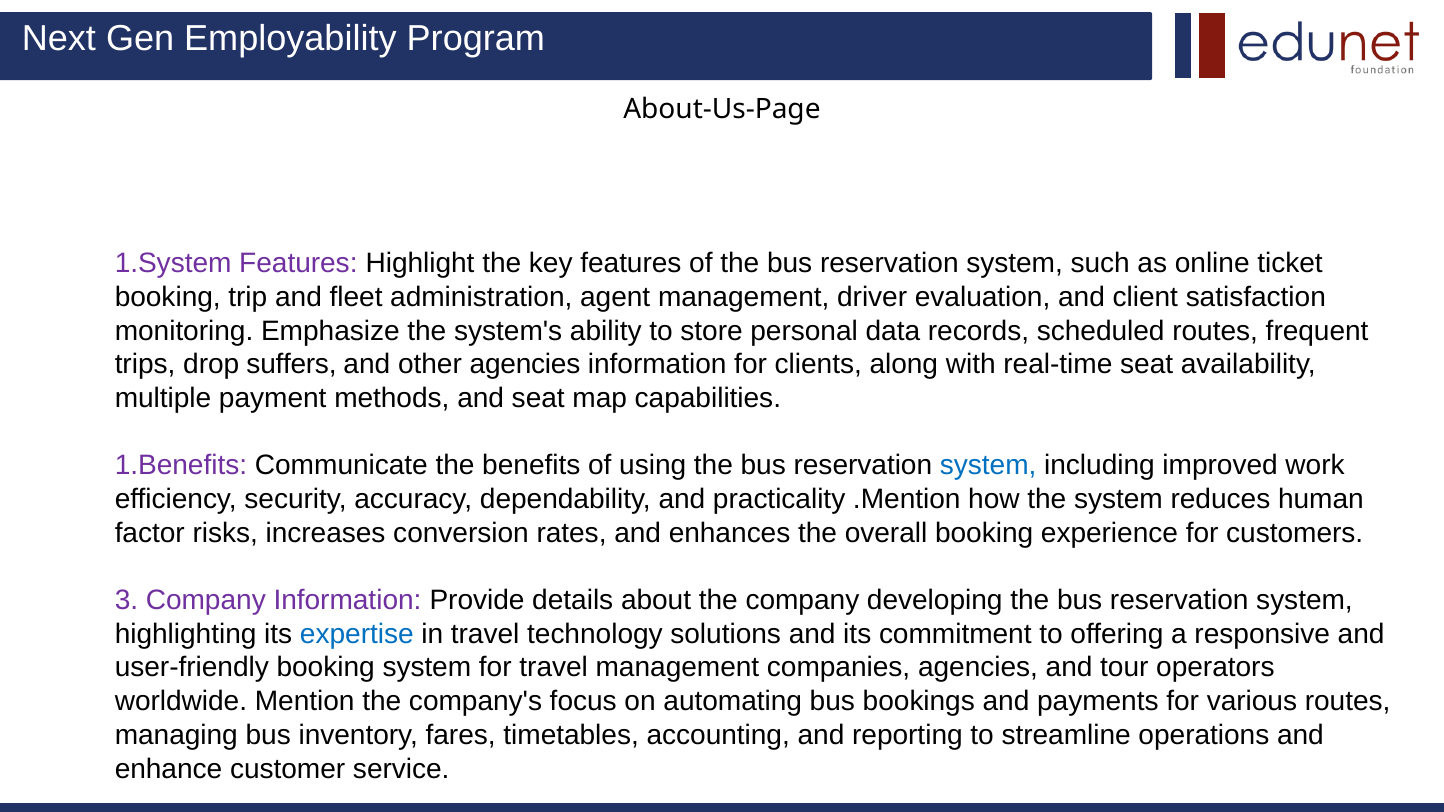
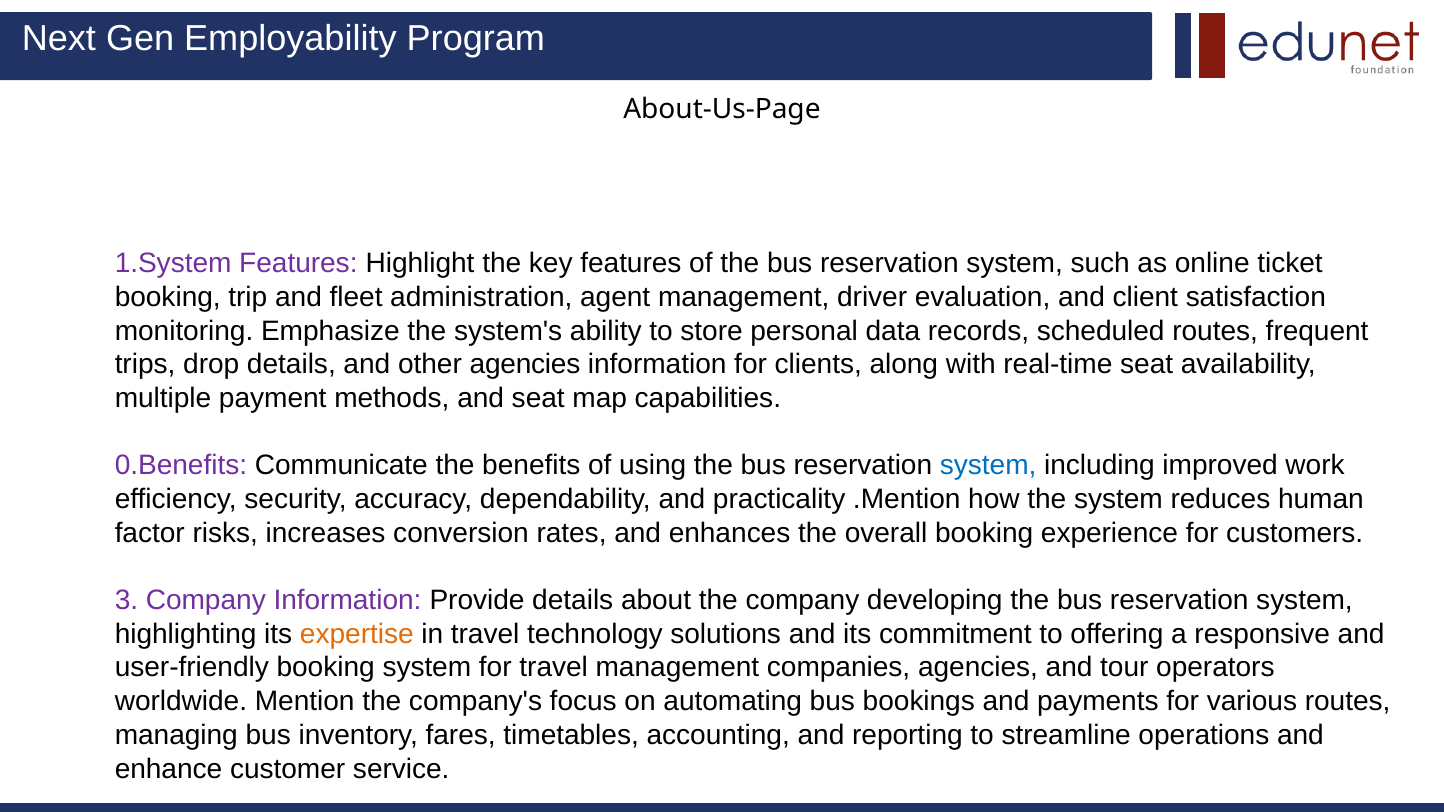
drop suffers: suffers -> details (291, 365)
1.Benefits: 1.Benefits -> 0.Benefits (181, 466)
expertise colour: blue -> orange (357, 634)
